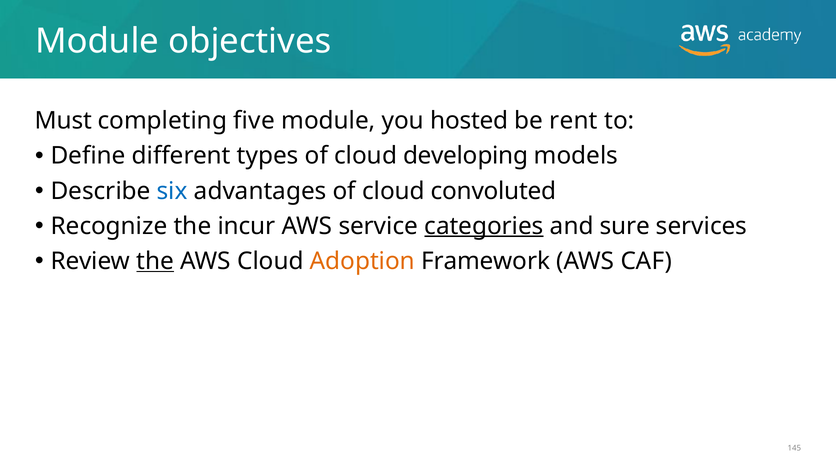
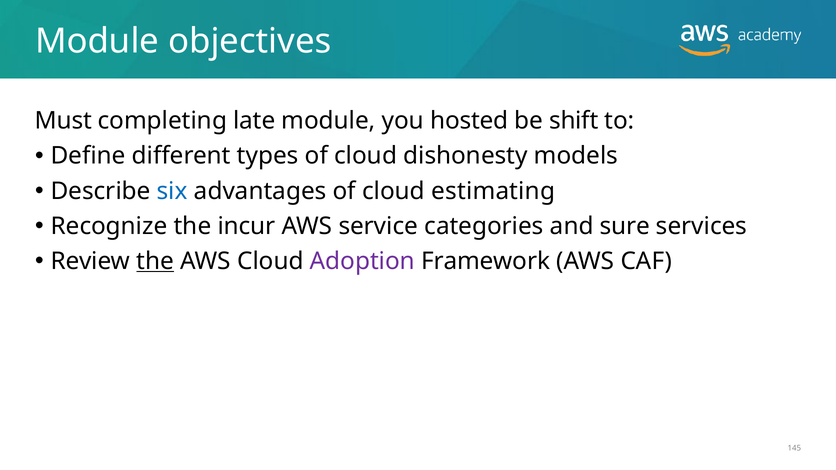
five: five -> late (254, 121)
rent: rent -> shift (574, 121)
developing: developing -> dishonesty (465, 156)
convoluted: convoluted -> estimating (493, 191)
categories underline: present -> none (484, 226)
Adoption colour: orange -> purple (362, 261)
